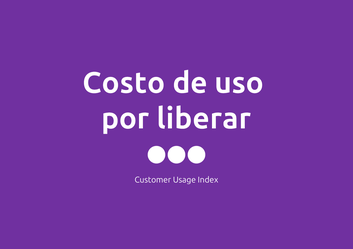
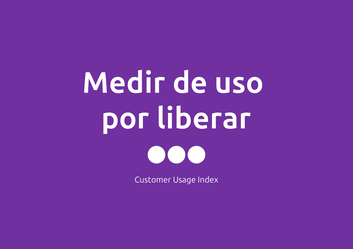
Costo: Costo -> Medir (124, 83)
